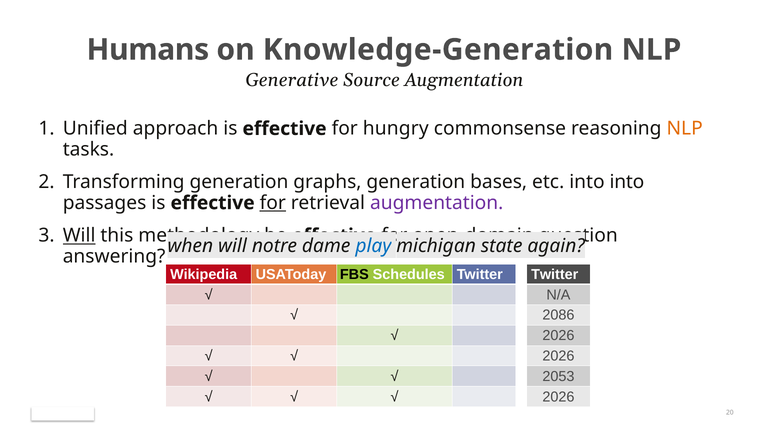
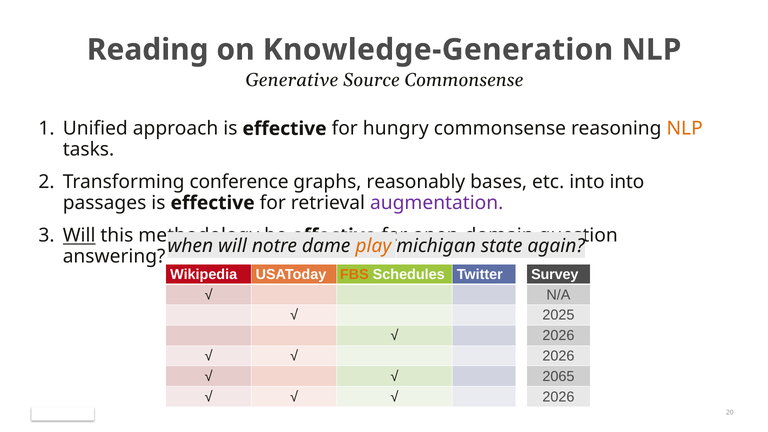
Humans: Humans -> Reading (148, 50)
Source Augmentation: Augmentation -> Commonsense (464, 80)
Transforming generation: generation -> conference (239, 182)
graphs generation: generation -> reasonably (416, 182)
for underline: present -> none (273, 203)
play colour: blue -> orange (373, 246)
FBS colour: black -> orange (354, 274)
Twitter Twitter: Twitter -> Survey (555, 274)
2086: 2086 -> 2025 (558, 315)
2053: 2053 -> 2065 (558, 376)
